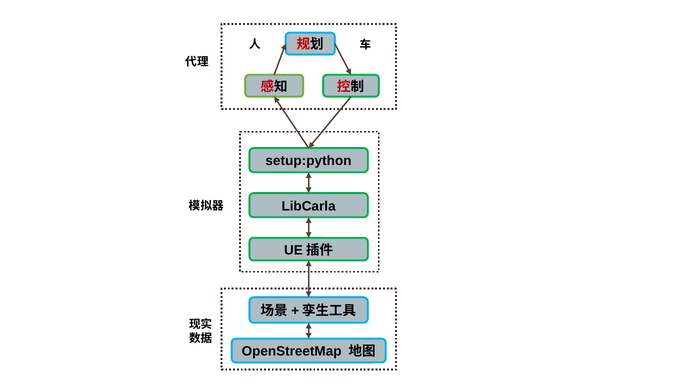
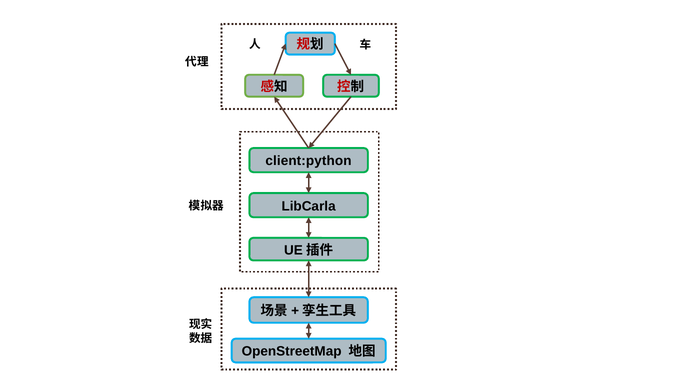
setup:python: setup:python -> client:python (308, 161)
